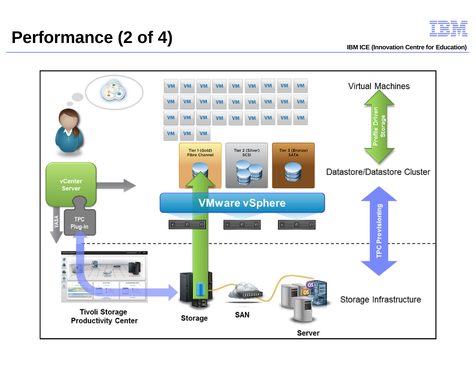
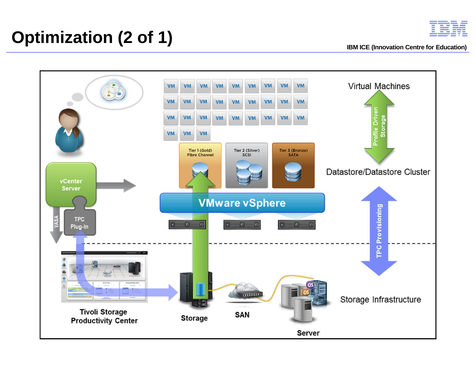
Performance: Performance -> Optimization (62, 38)
4: 4 -> 1 (165, 38)
